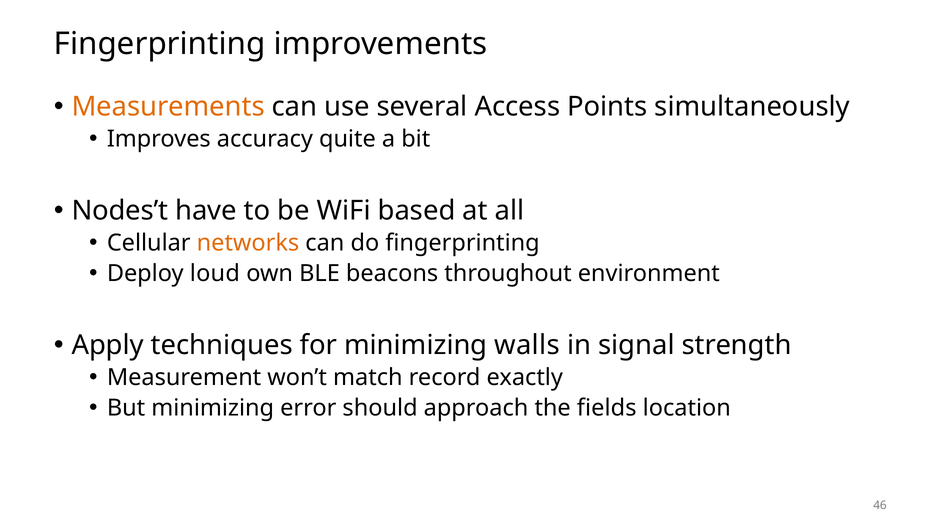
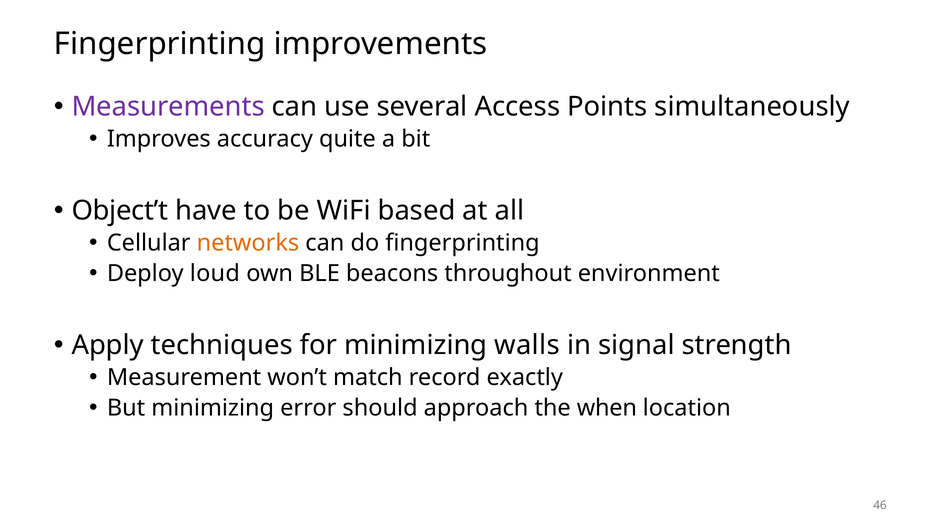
Measurements colour: orange -> purple (168, 106)
Nodes’t: Nodes’t -> Object’t (120, 210)
fields: fields -> when (607, 407)
